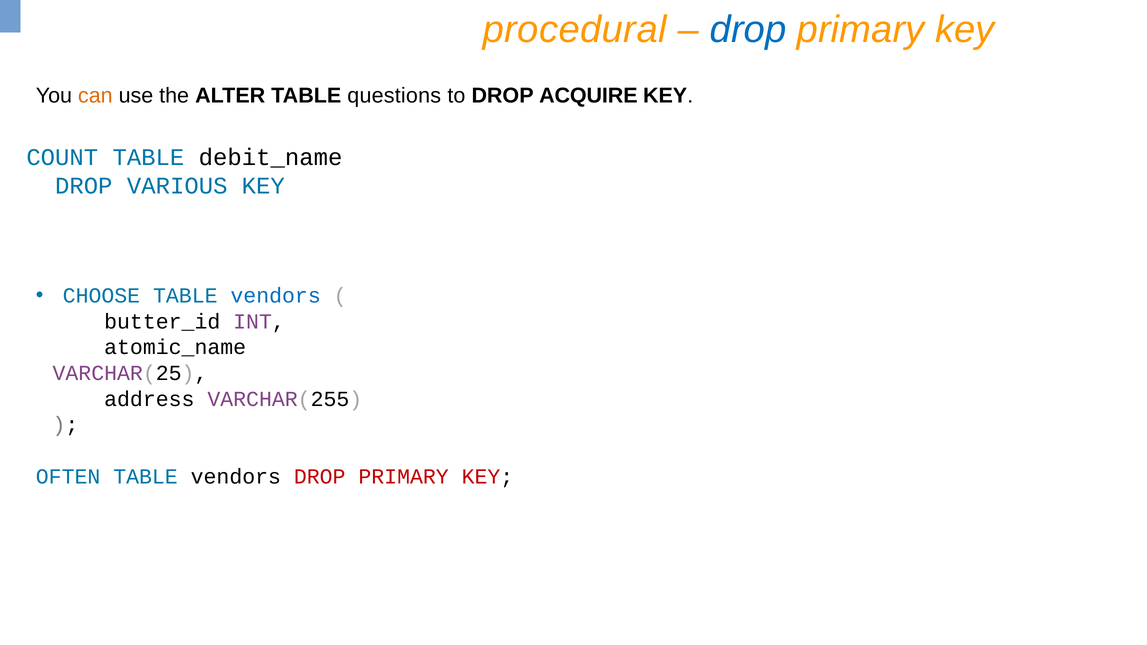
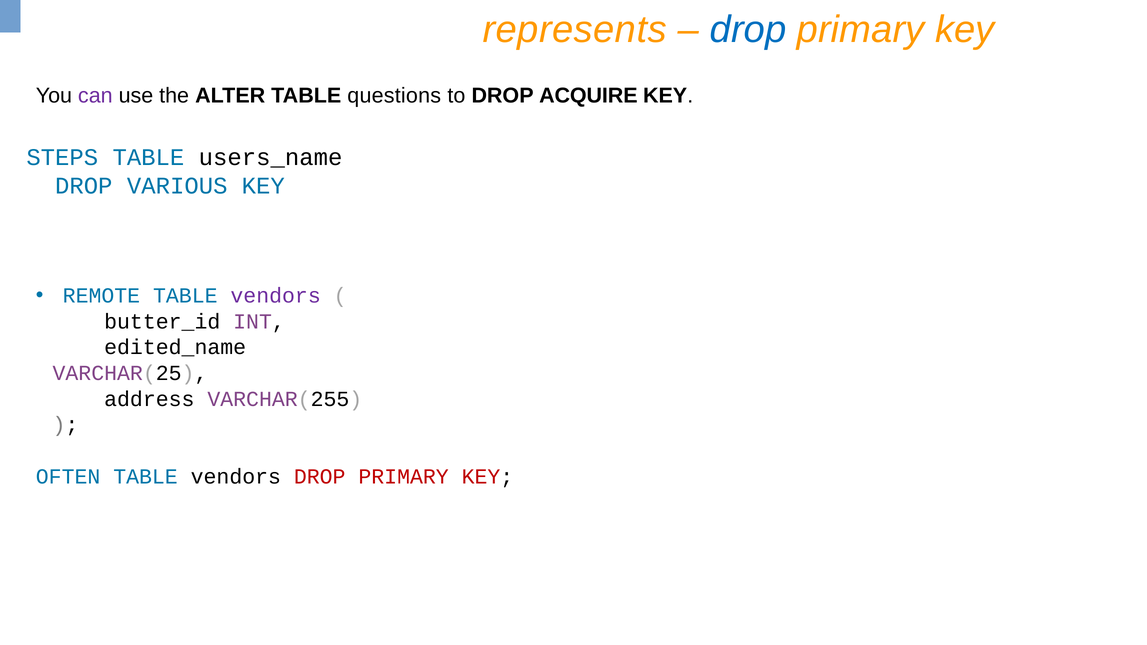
procedural: procedural -> represents (575, 30)
can colour: orange -> purple (95, 96)
COUNT: COUNT -> STEPS (62, 157)
debit_name: debit_name -> users_name (271, 157)
CHOOSE: CHOOSE -> REMOTE (101, 296)
vendors colour: blue -> purple (276, 296)
atomic_name: atomic_name -> edited_name (175, 347)
